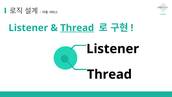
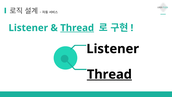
Thread underline: none -> present (109, 74)
